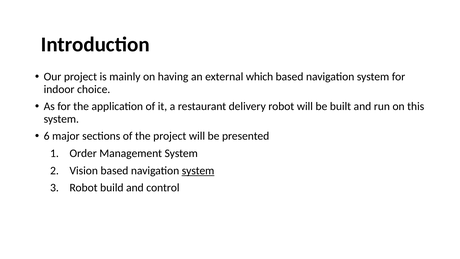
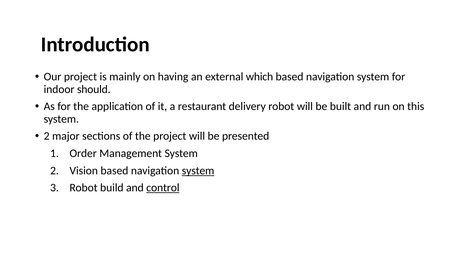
choice: choice -> should (94, 89)
6: 6 -> 2 (47, 136)
control underline: none -> present (163, 188)
